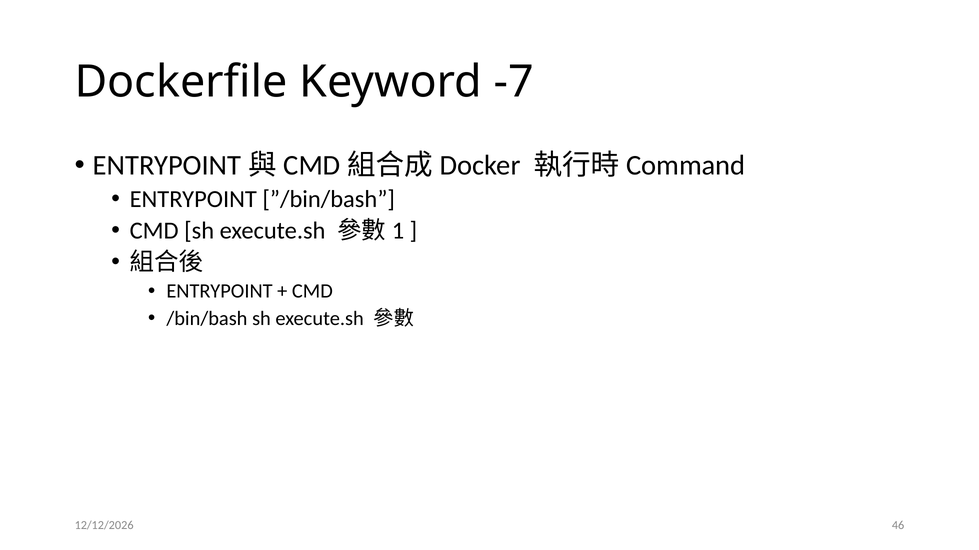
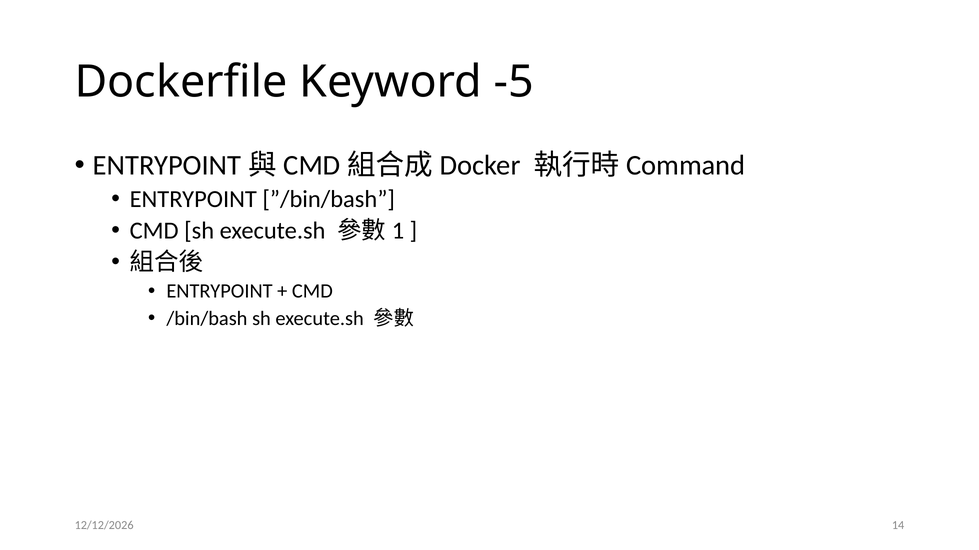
-7: -7 -> -5 (514, 82)
46: 46 -> 14 (898, 526)
